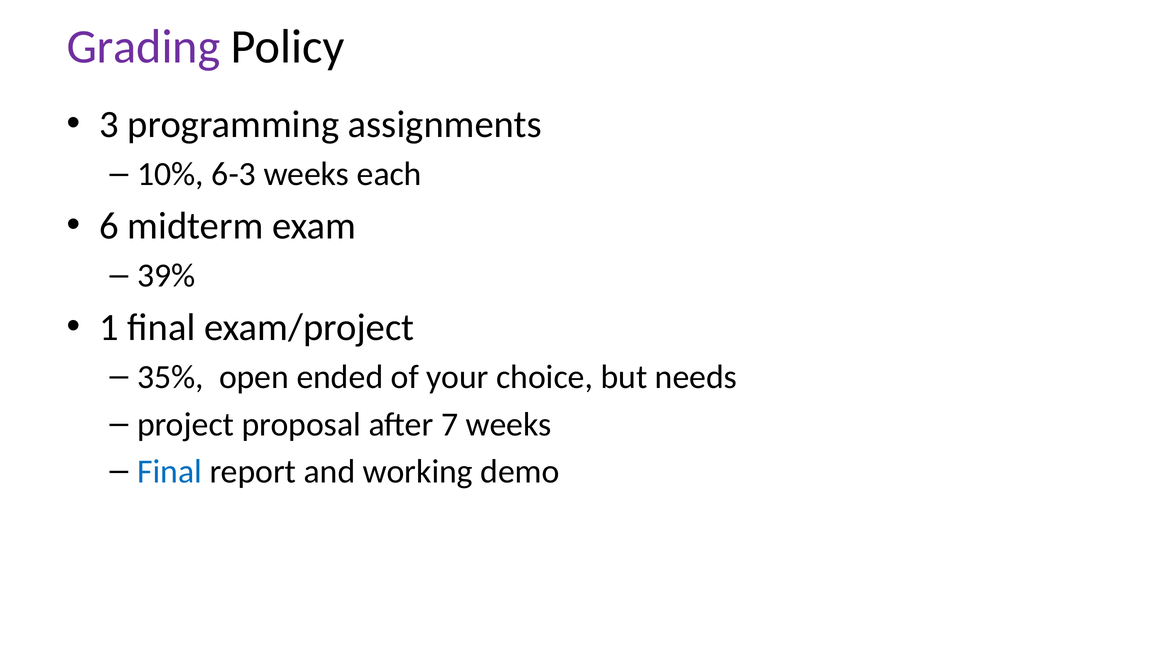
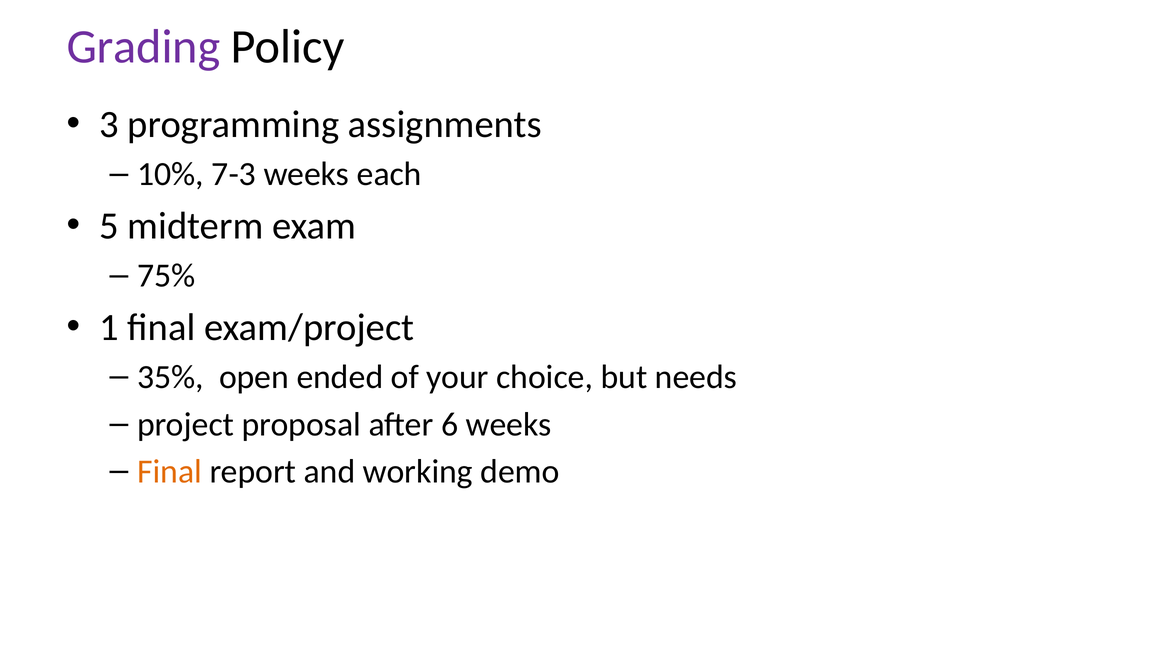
6-3: 6-3 -> 7-3 (234, 174)
6: 6 -> 5 (109, 226)
39%: 39% -> 75% (166, 275)
7: 7 -> 6 (450, 424)
Final colour: blue -> orange (170, 471)
